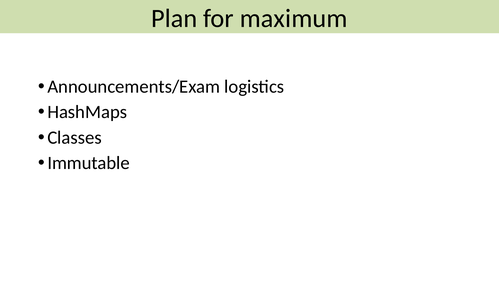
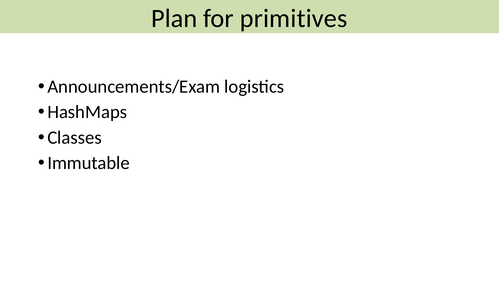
maximum: maximum -> primitives (294, 18)
